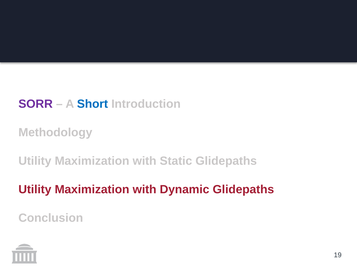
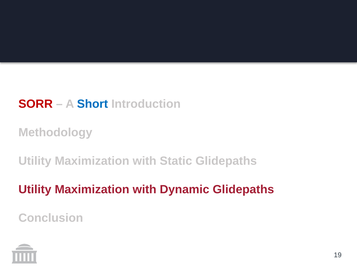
SORR colour: purple -> red (36, 104)
